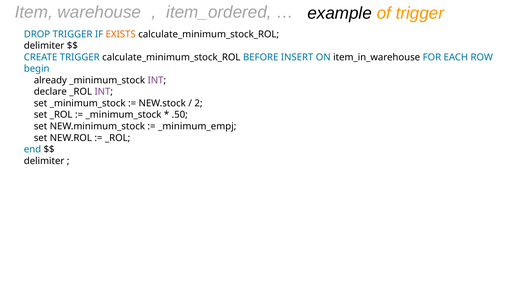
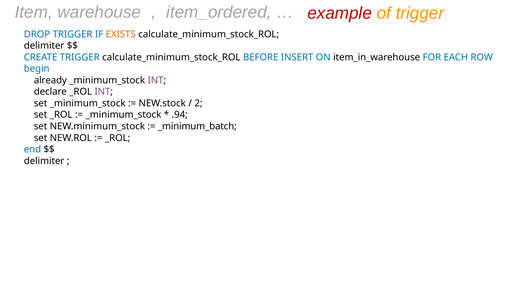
example colour: black -> red (340, 13)
.50: .50 -> .94 (180, 115)
_minimum_empj: _minimum_empj -> _minimum_batch (197, 126)
